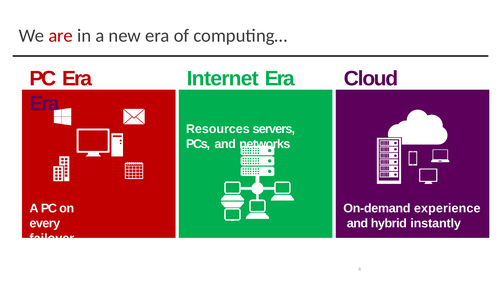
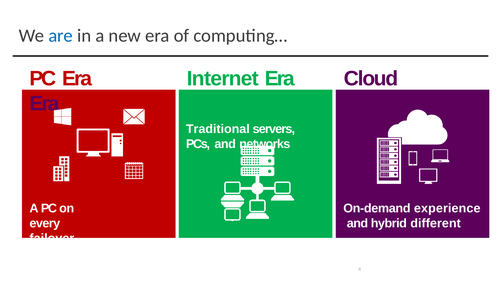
are colour: red -> blue (61, 36)
Resources: Resources -> Traditional (218, 129)
instantly: instantly -> different (436, 224)
